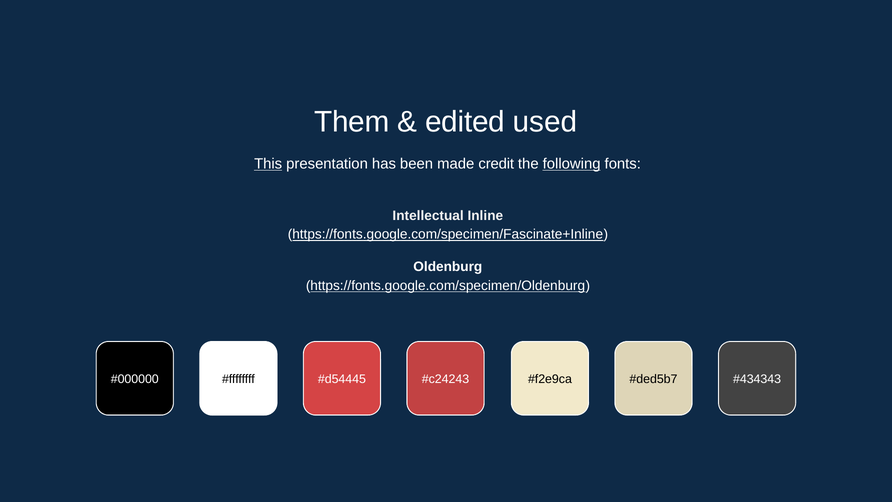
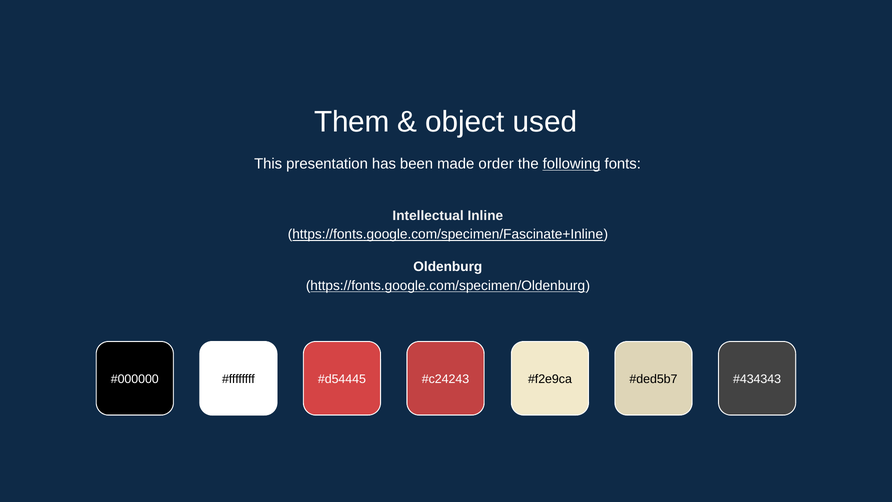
edited: edited -> object (465, 122)
This underline: present -> none (268, 164)
credit: credit -> order (496, 164)
